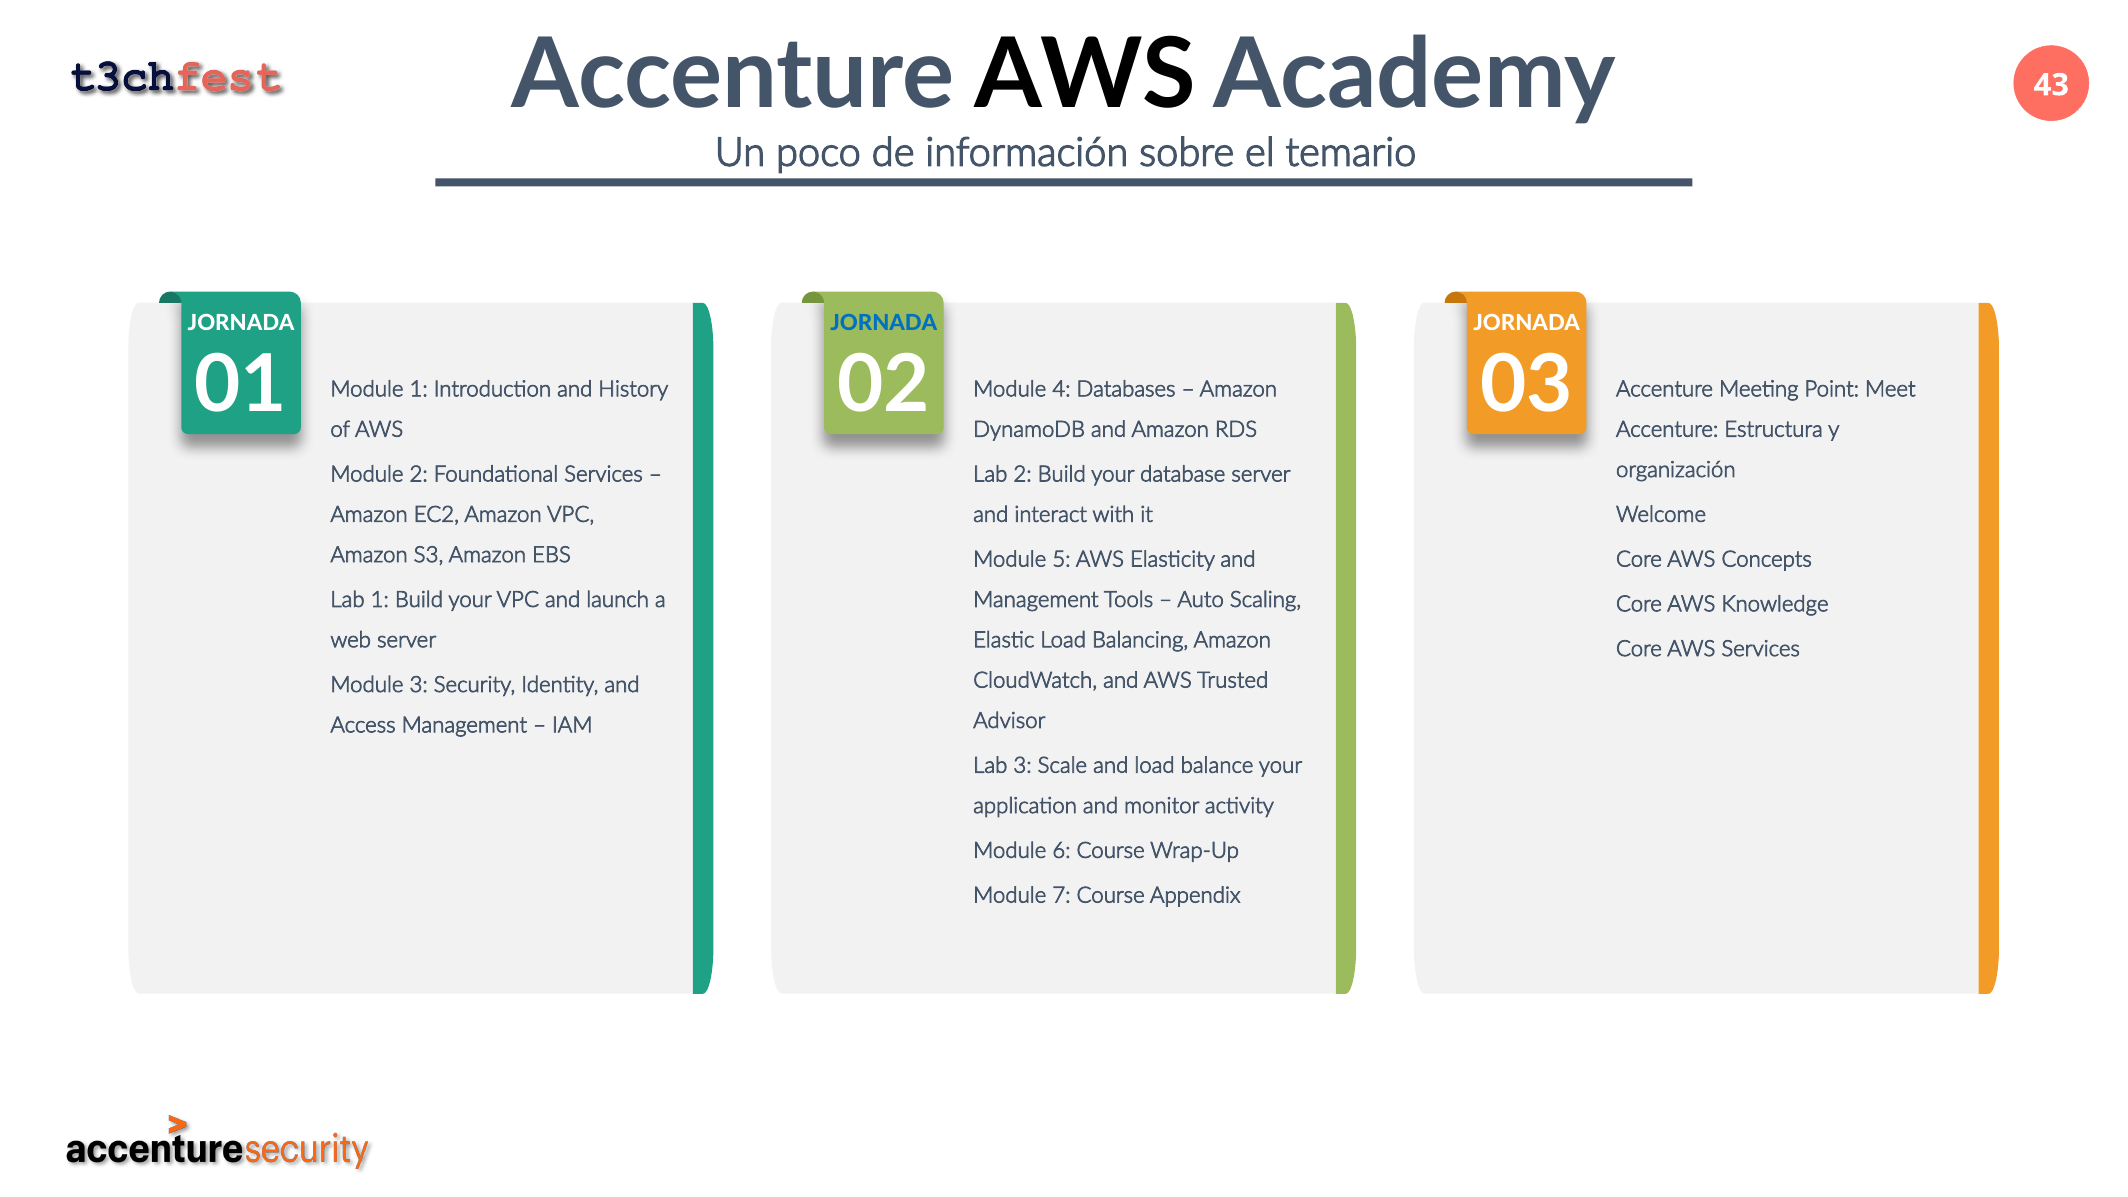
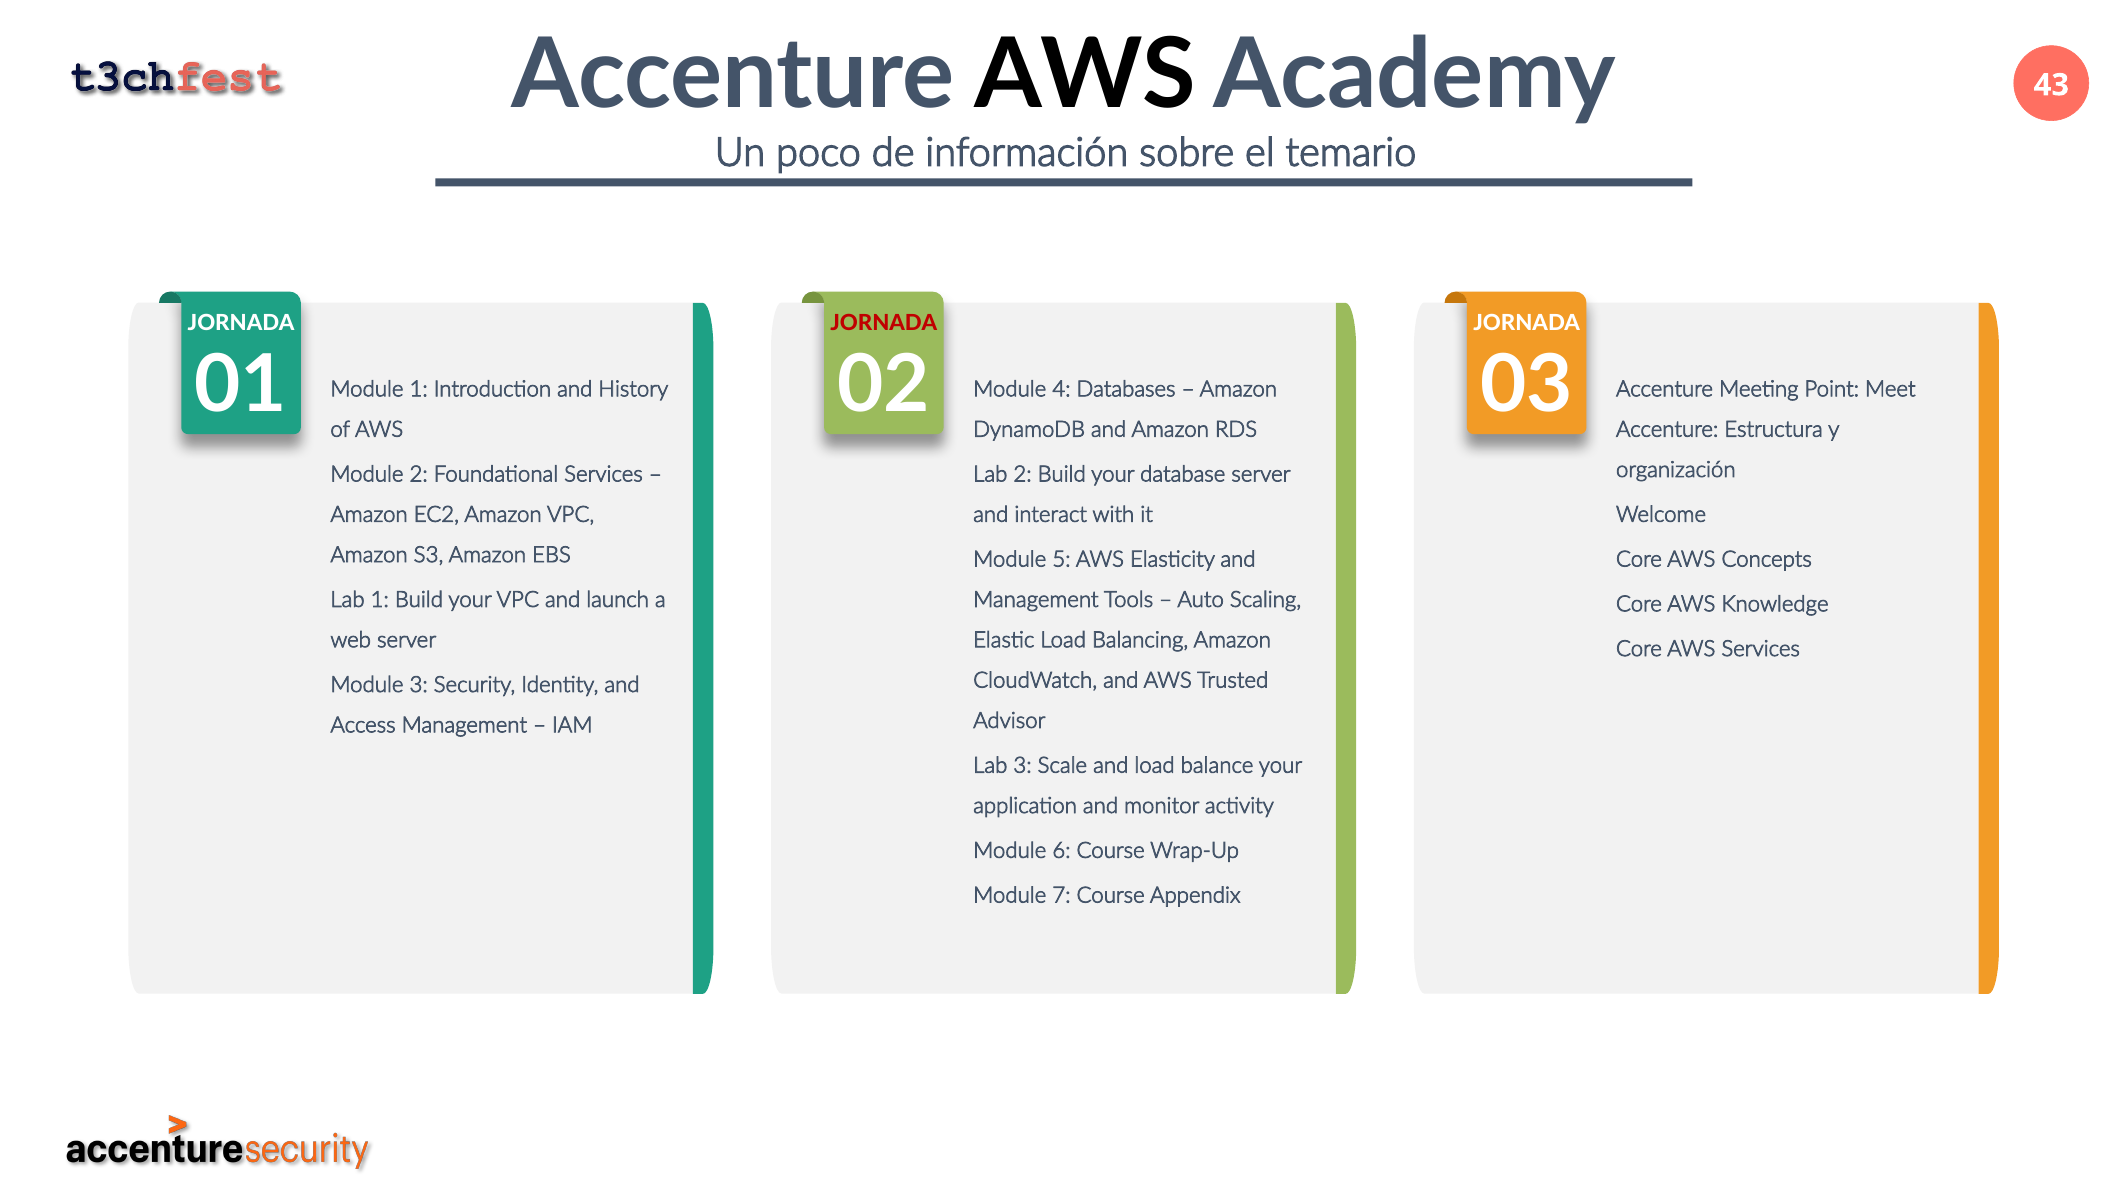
JORNADA colour: blue -> red (884, 323)
